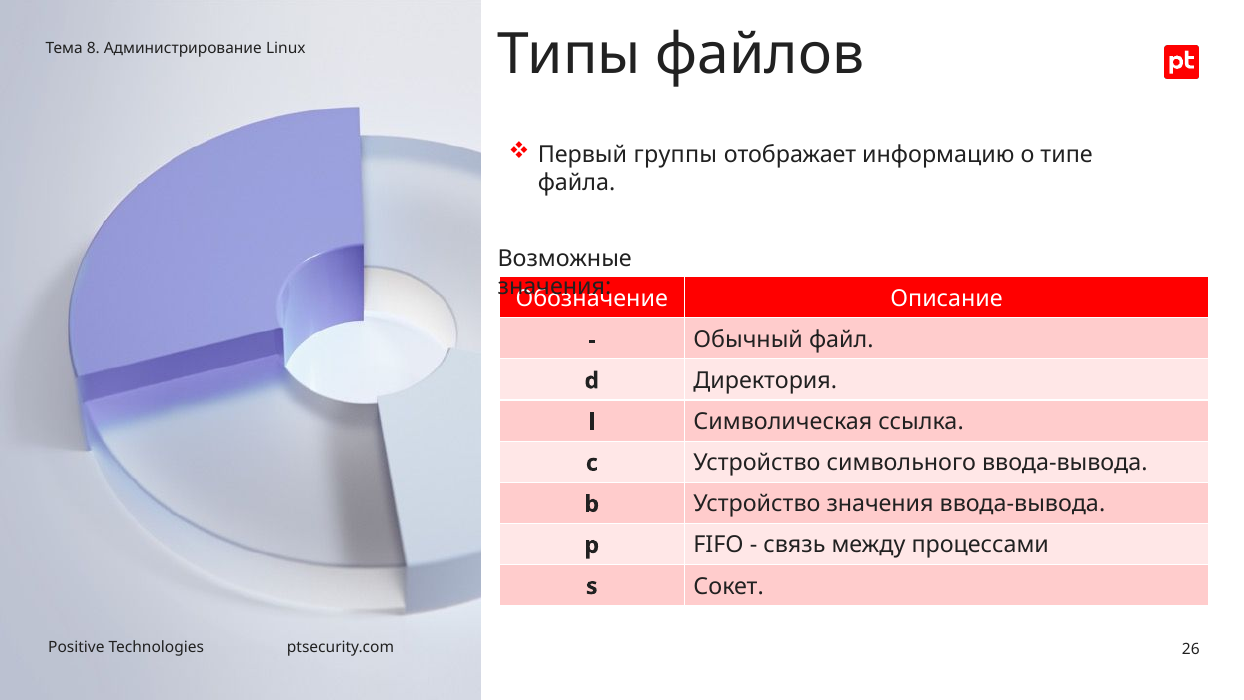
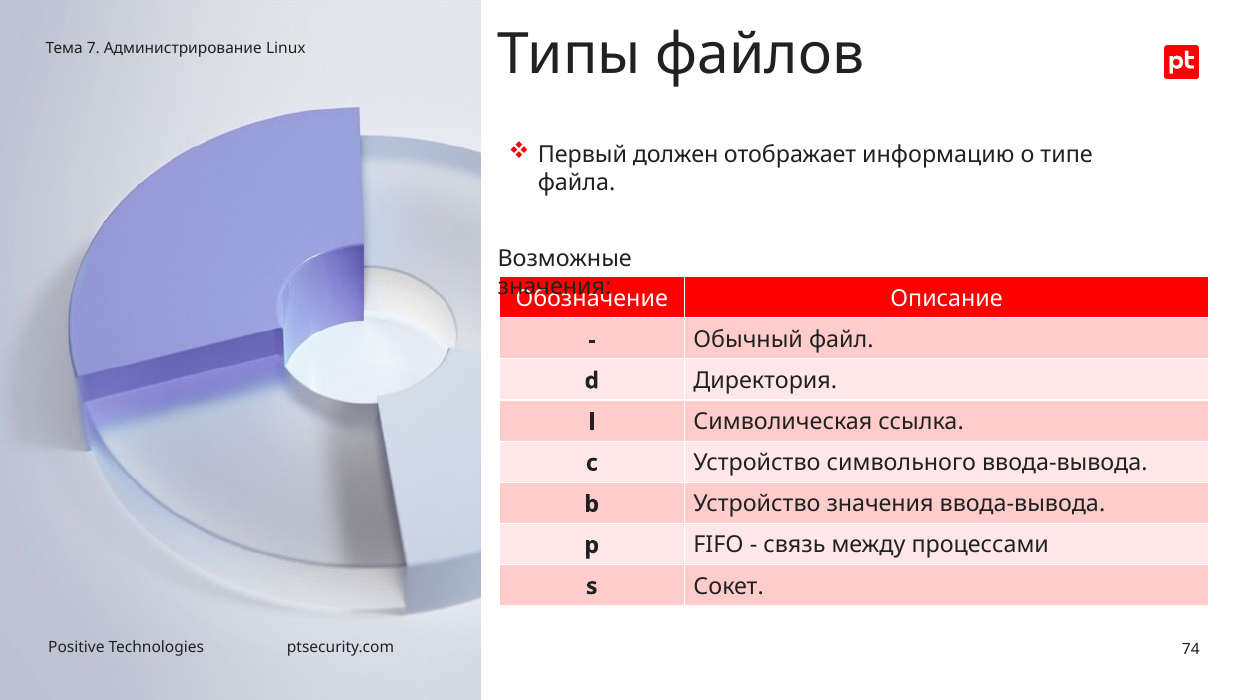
8: 8 -> 7 (93, 48)
группы: группы -> должен (676, 155)
26: 26 -> 74 (1191, 649)
